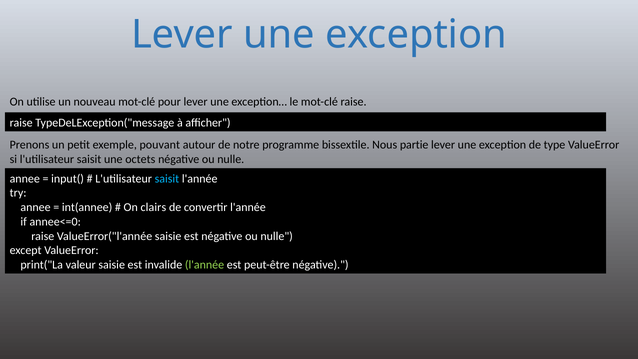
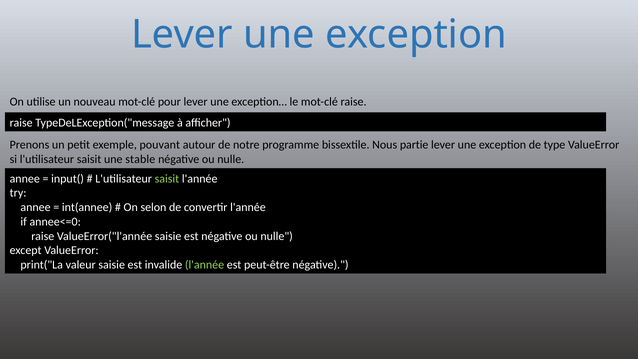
octets: octets -> stable (140, 159)
saisit colour: light blue -> light green (167, 179)
clairs: clairs -> selon (153, 207)
